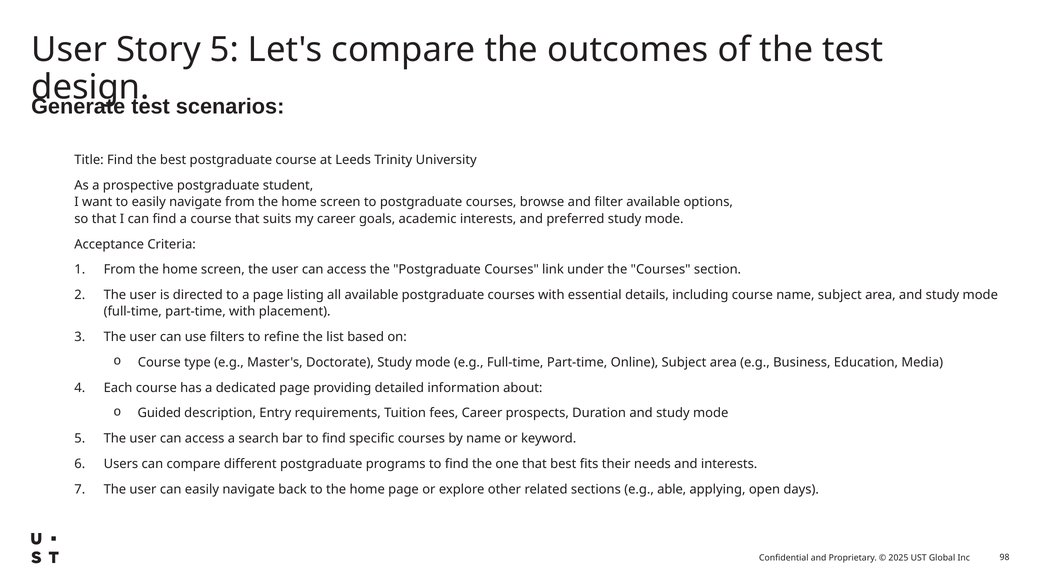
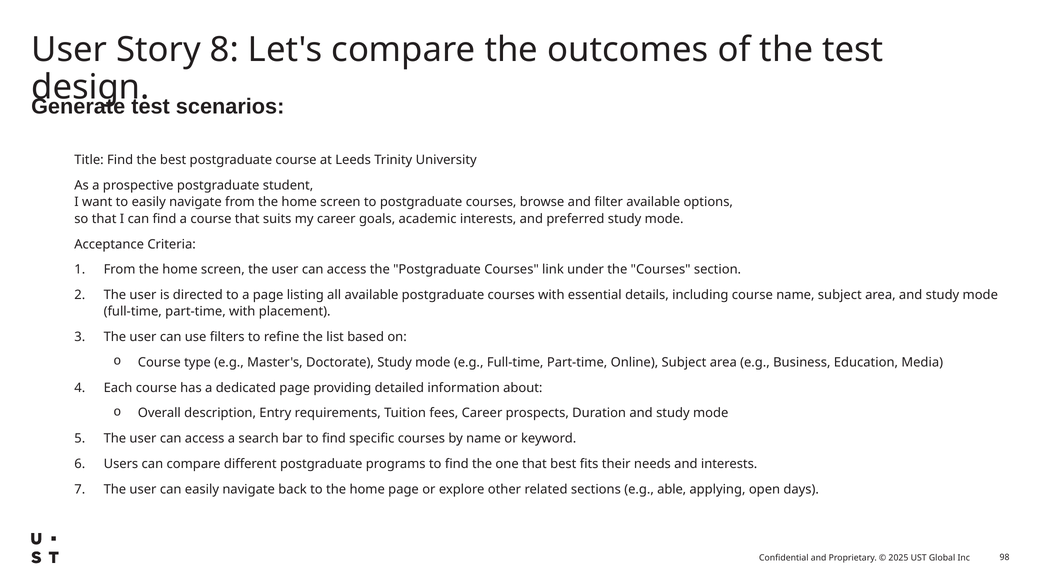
Story 5: 5 -> 8 (224, 50)
Guided: Guided -> Overall (159, 413)
